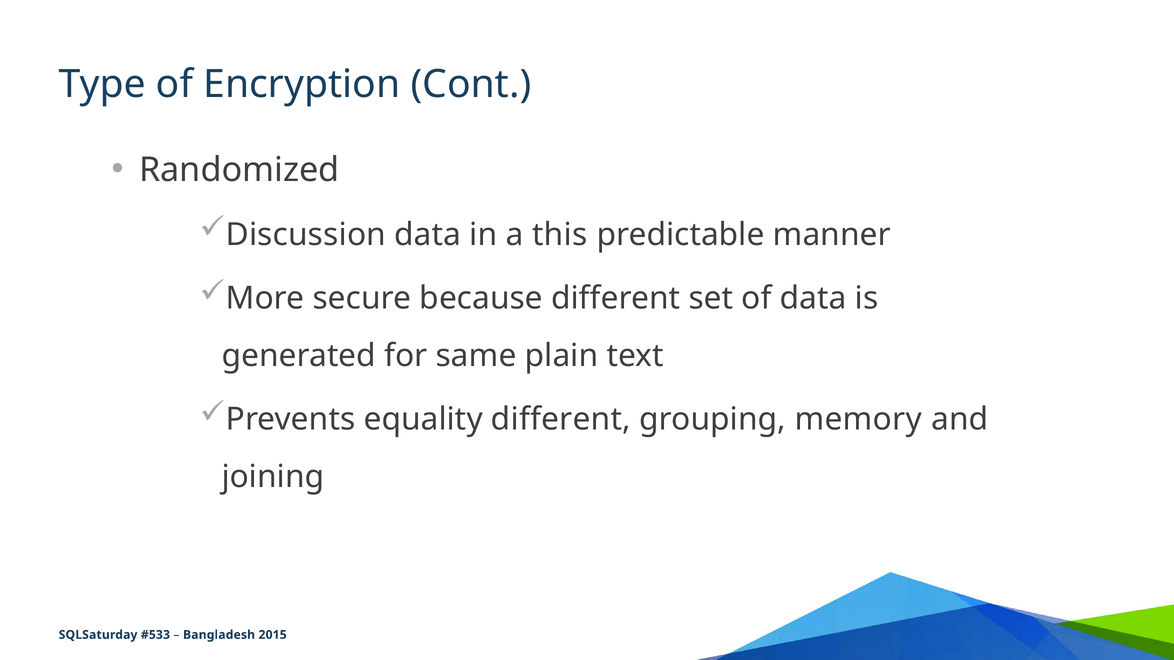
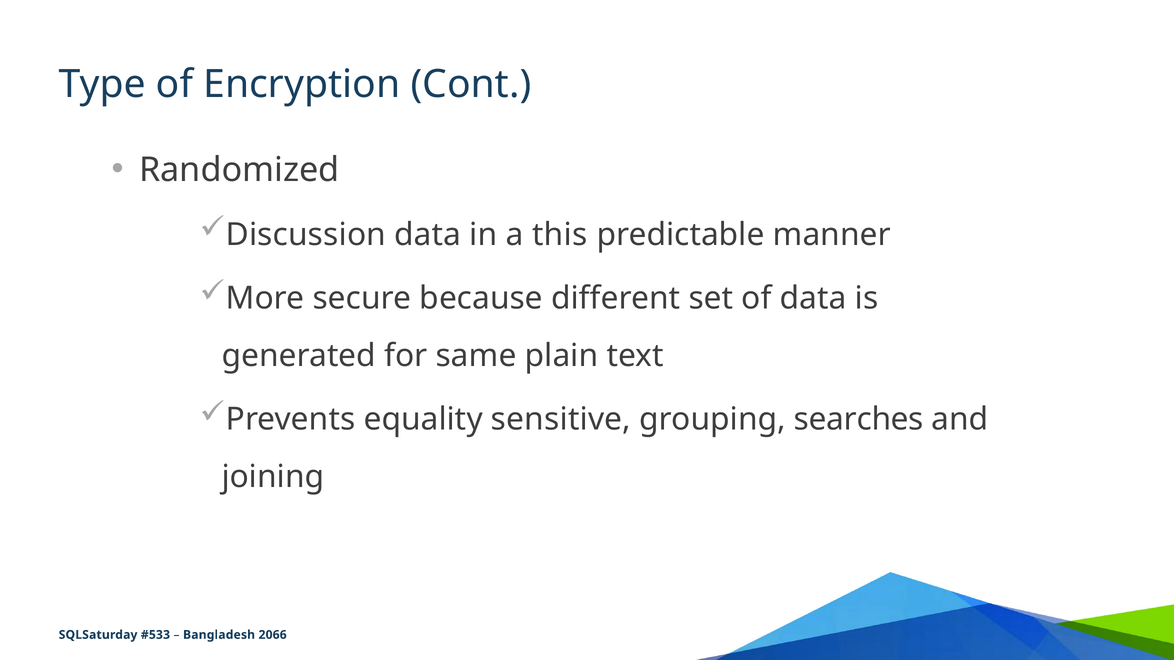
equality different: different -> sensitive (561, 419)
memory: memory -> searches (859, 419)
2015: 2015 -> 2066 (273, 635)
